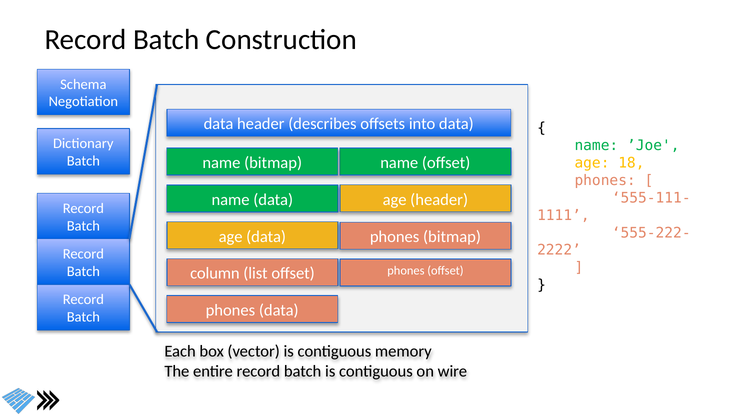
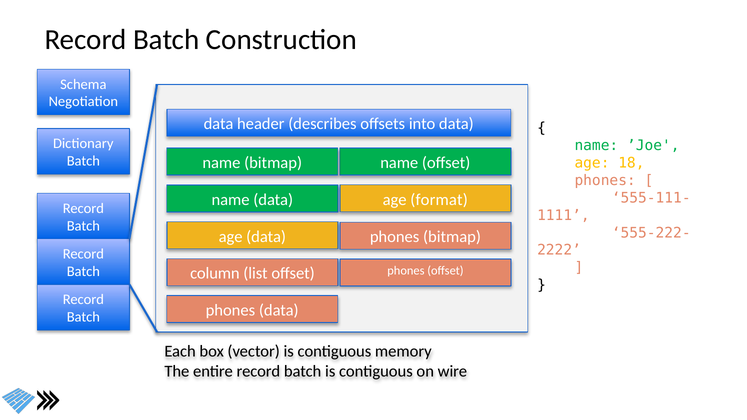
age header: header -> format (439, 200)
